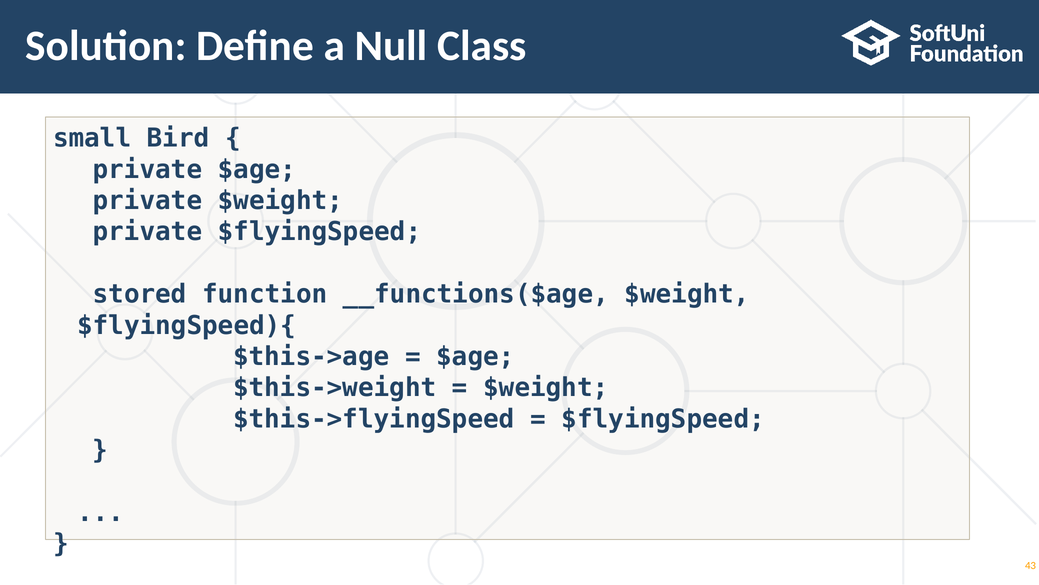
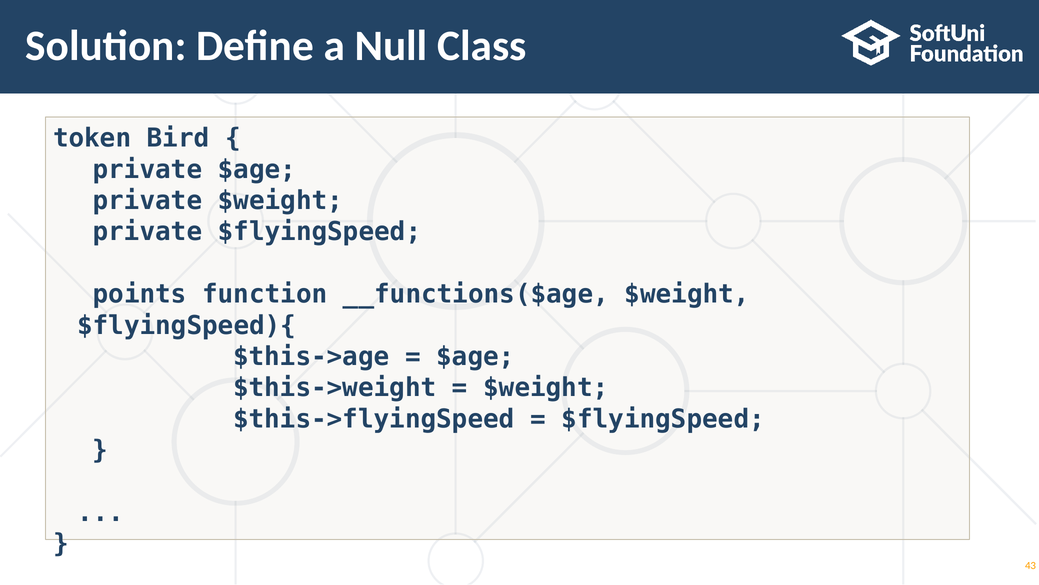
small: small -> token (92, 138)
stored: stored -> points (140, 294)
